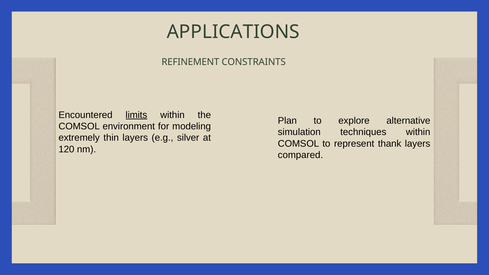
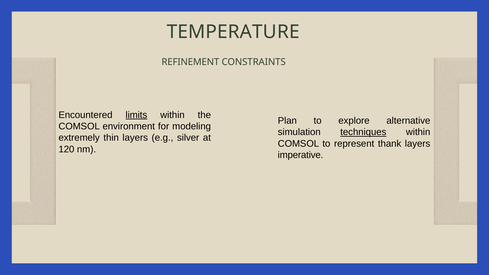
APPLICATIONS: APPLICATIONS -> TEMPERATURE (233, 32)
techniques underline: none -> present (363, 132)
compared: compared -> imperative (301, 155)
